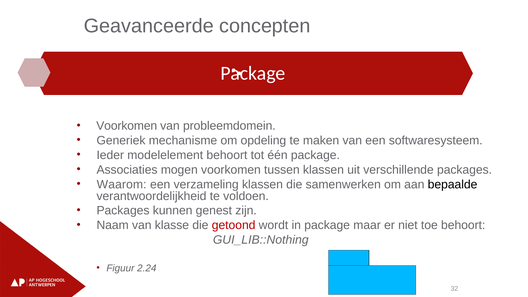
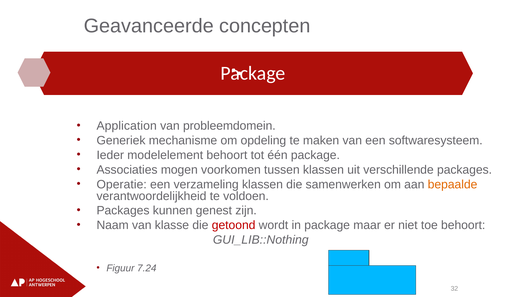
Voorkomen: Voorkomen -> Application (127, 126)
Waarom: Waarom -> Operatie (122, 184)
bepaalde colour: black -> orange (453, 184)
2.24: 2.24 -> 7.24 (147, 268)
